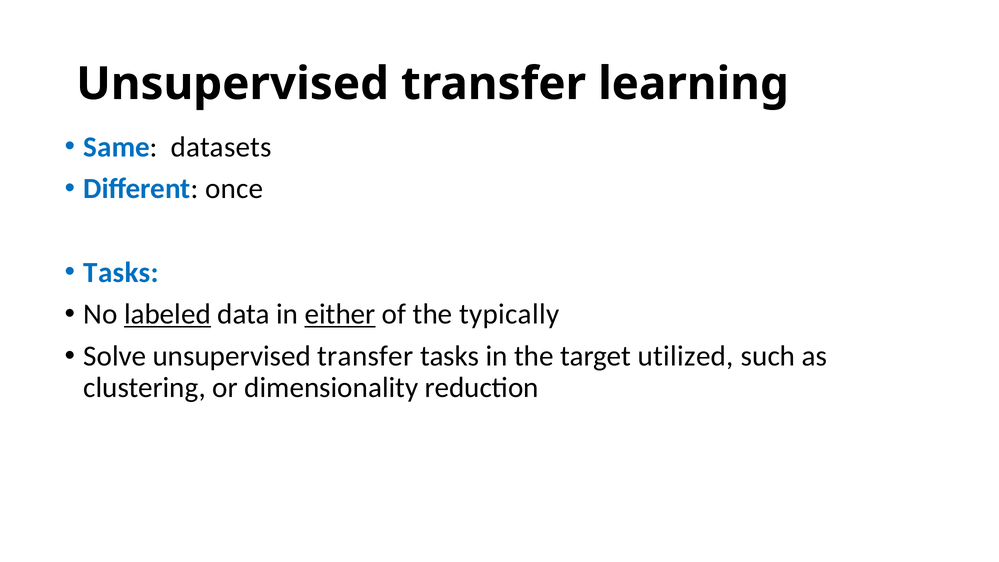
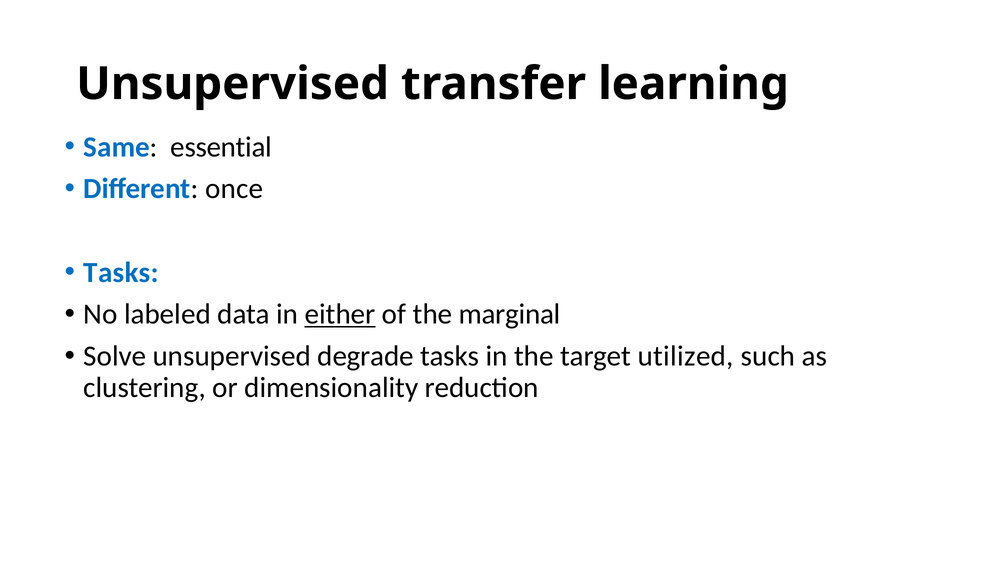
datasets: datasets -> essential (221, 147)
labeled underline: present -> none (167, 314)
typically: typically -> marginal (510, 314)
Solve unsupervised transfer: transfer -> degrade (366, 356)
